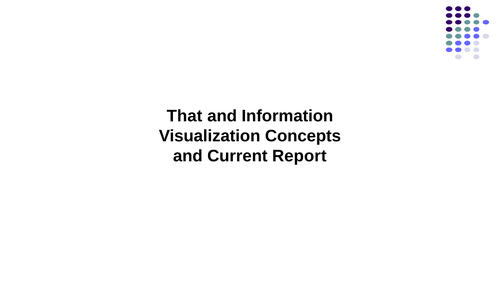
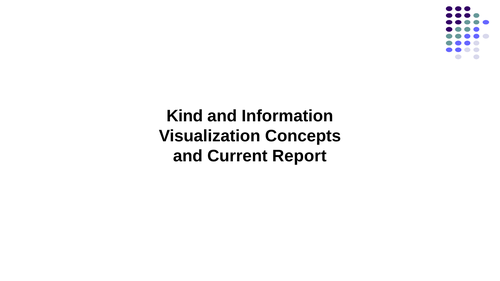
That: That -> Kind (185, 116)
